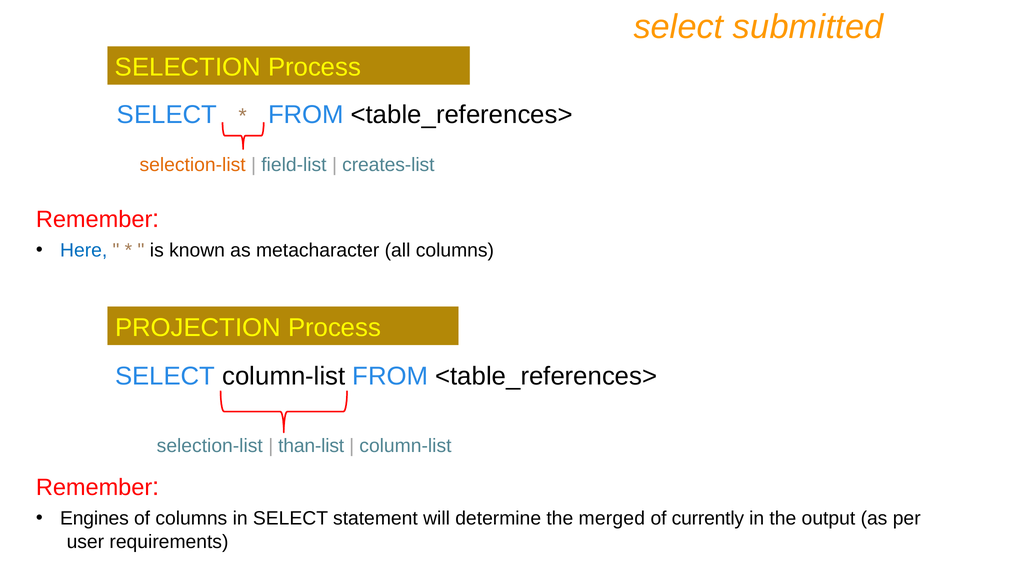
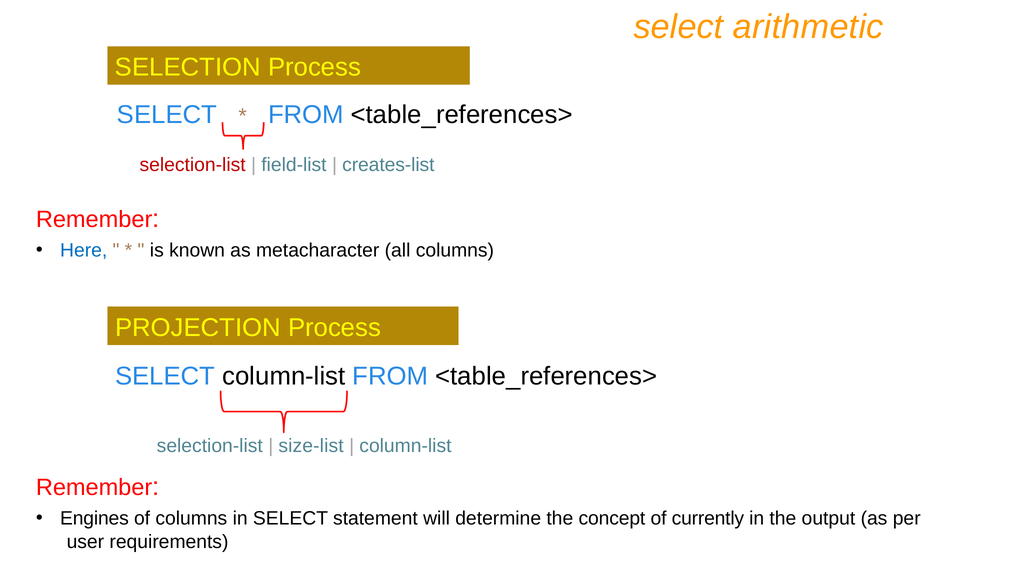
submitted: submitted -> arithmetic (808, 27)
selection-list colour: orange -> red (193, 165)
than-list: than-list -> size-list (311, 446)
merged: merged -> concept (612, 519)
